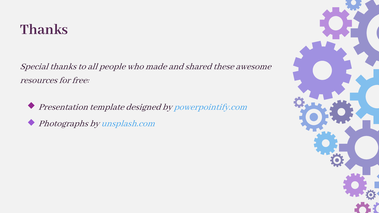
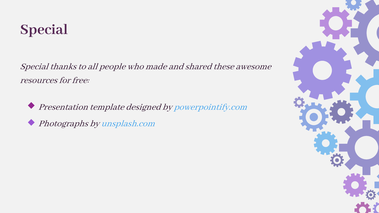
Thanks: Thanks -> Special (44, 29)
